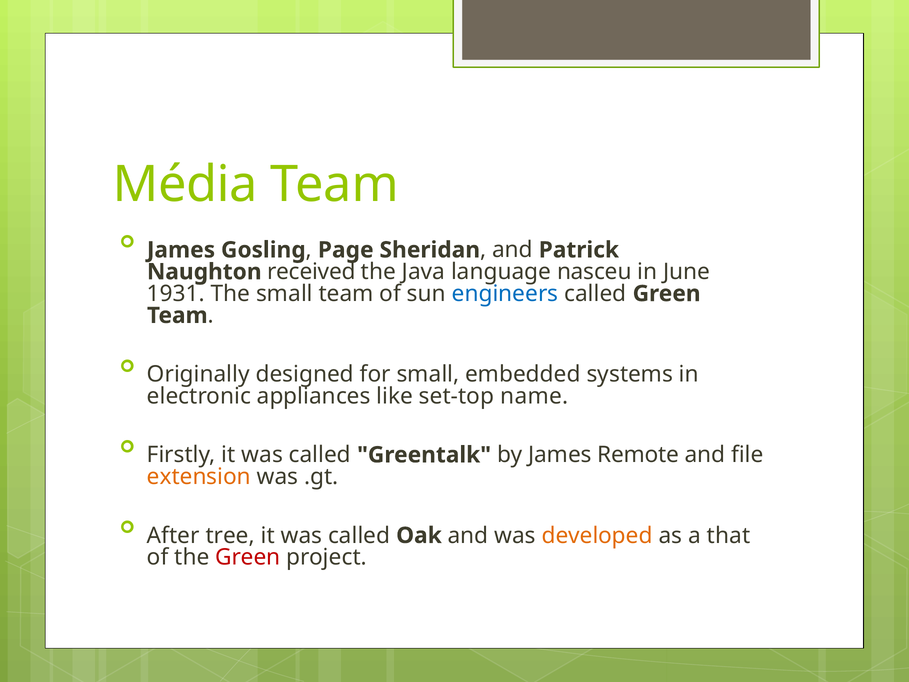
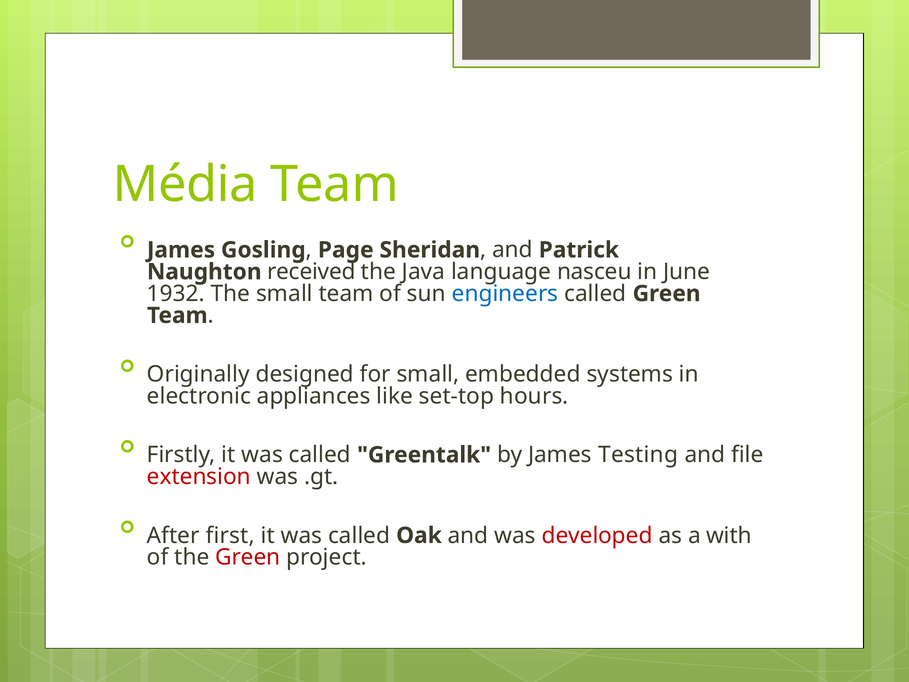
1931: 1931 -> 1932 (176, 294)
name: name -> hours (534, 396)
Remote: Remote -> Testing (638, 455)
extension colour: orange -> red (199, 477)
tree: tree -> first (230, 535)
developed colour: orange -> red (597, 535)
that: that -> with (729, 535)
